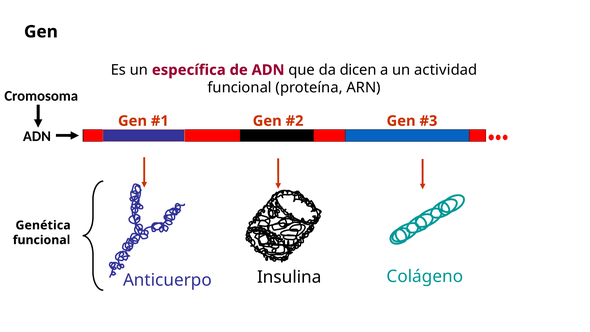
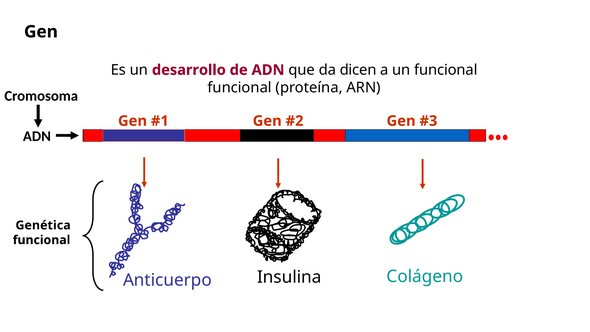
específica: específica -> desarrollo (189, 70)
un actividad: actividad -> funcional (446, 70)
